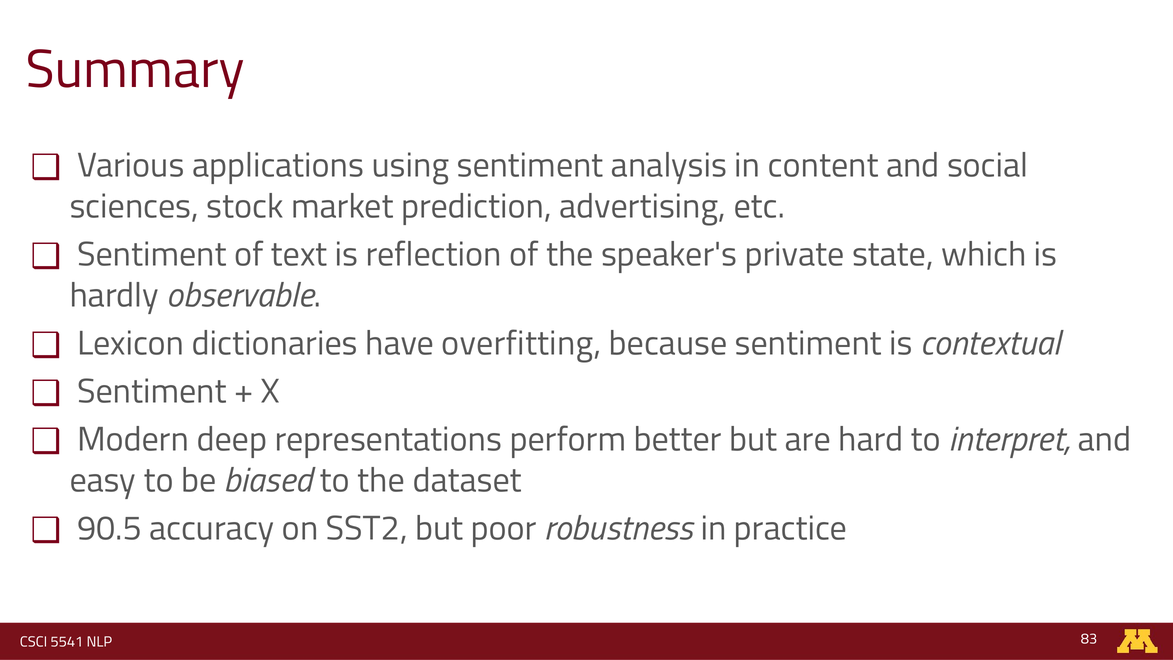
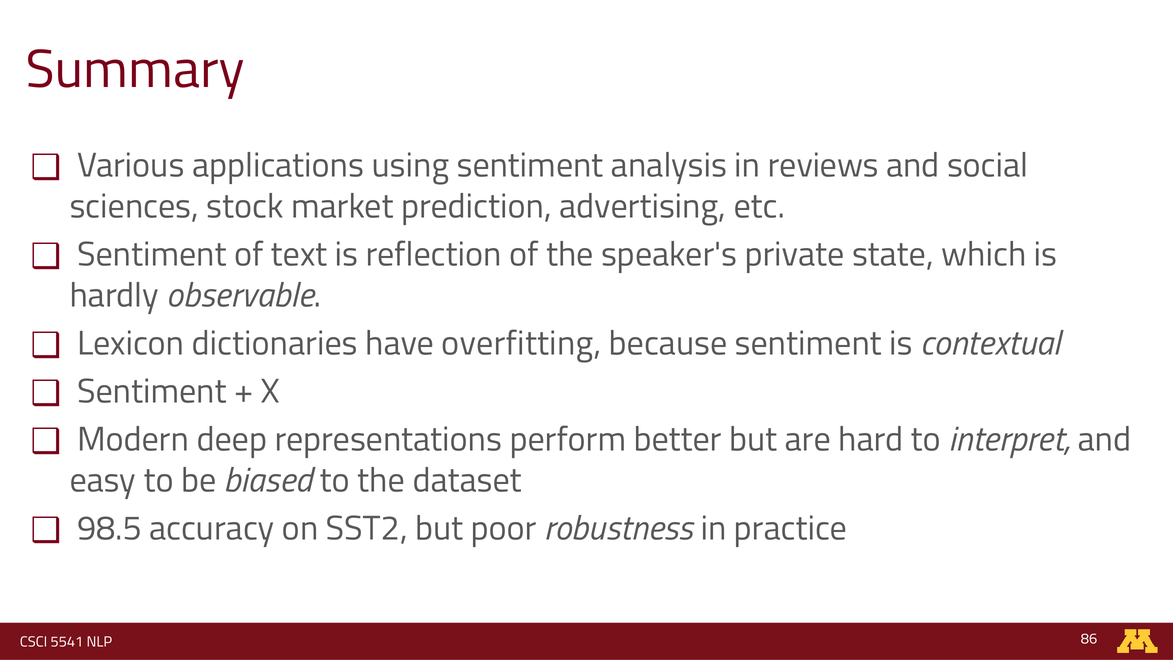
content: content -> reviews (823, 166)
90.5: 90.5 -> 98.5 (110, 528)
83: 83 -> 86 (1089, 639)
